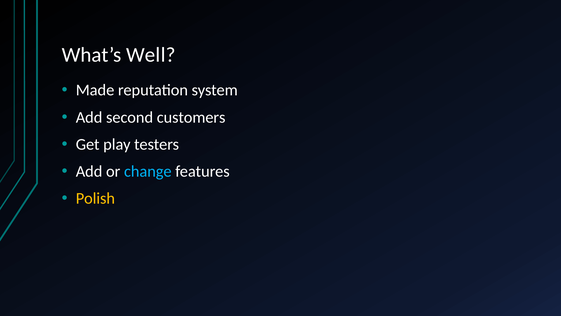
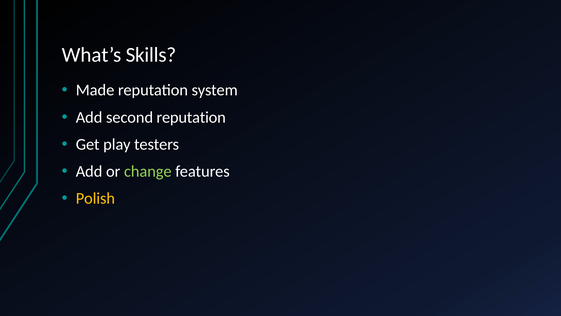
Well: Well -> Skills (151, 55)
second customers: customers -> reputation (191, 117)
change colour: light blue -> light green (148, 171)
